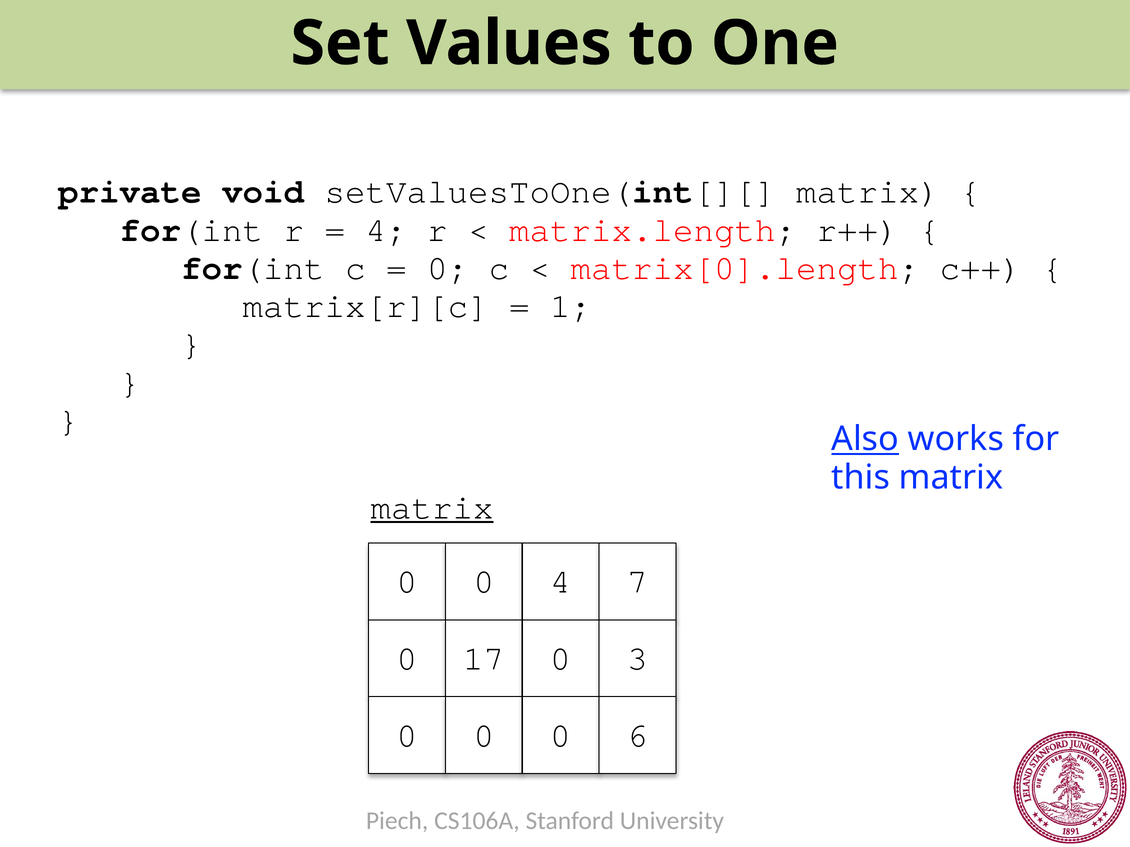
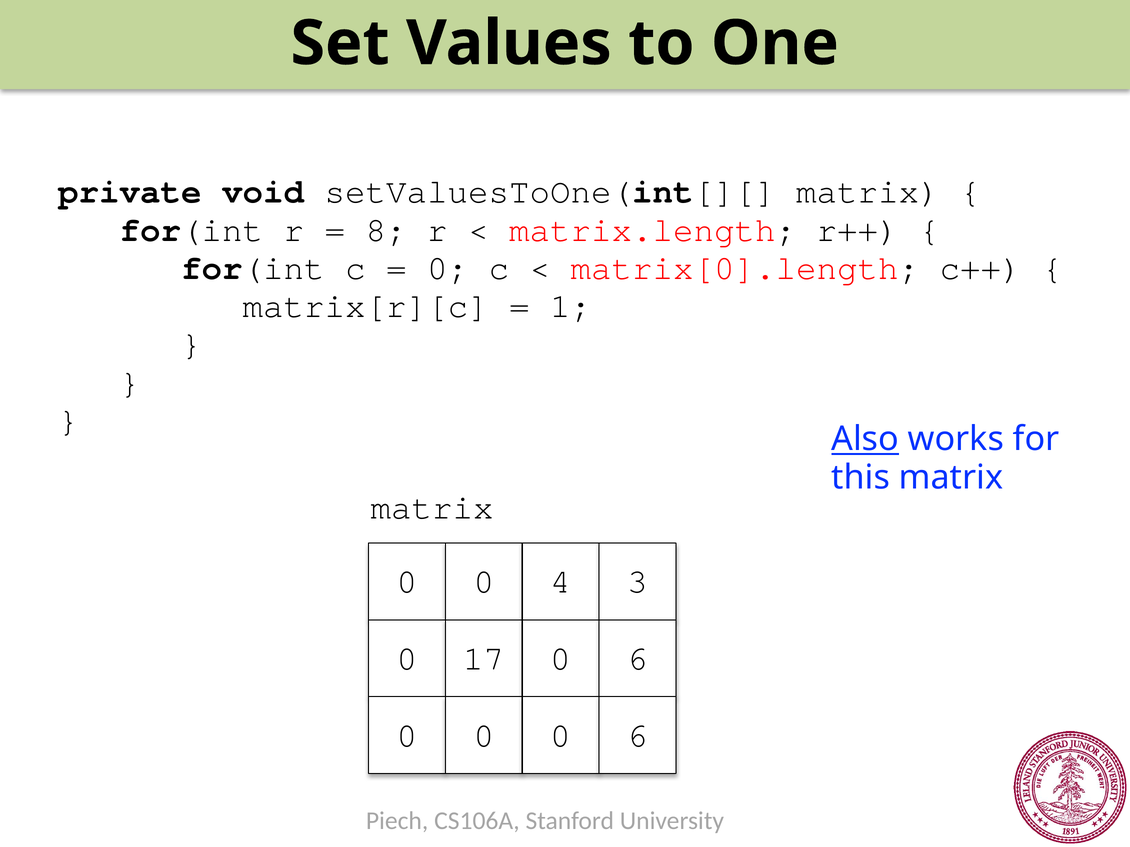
4: 4 -> 8 (386, 230)
matrix underline: present -> none (432, 508)
7: 7 -> 3 (638, 582)
17 0 3: 3 -> 6 (638, 659)
